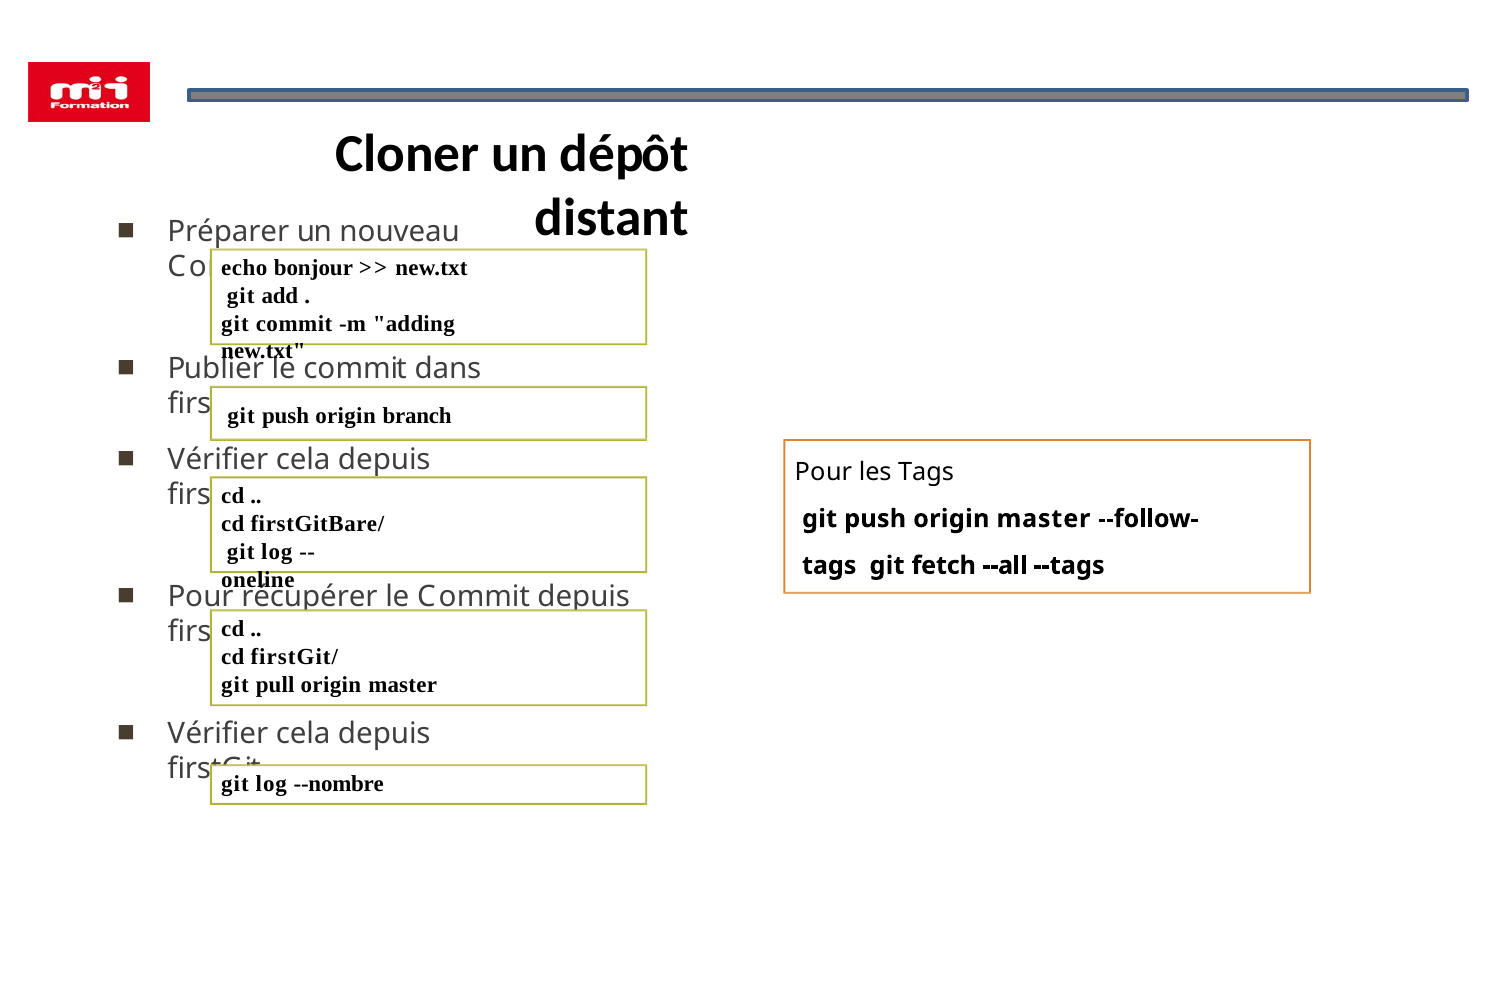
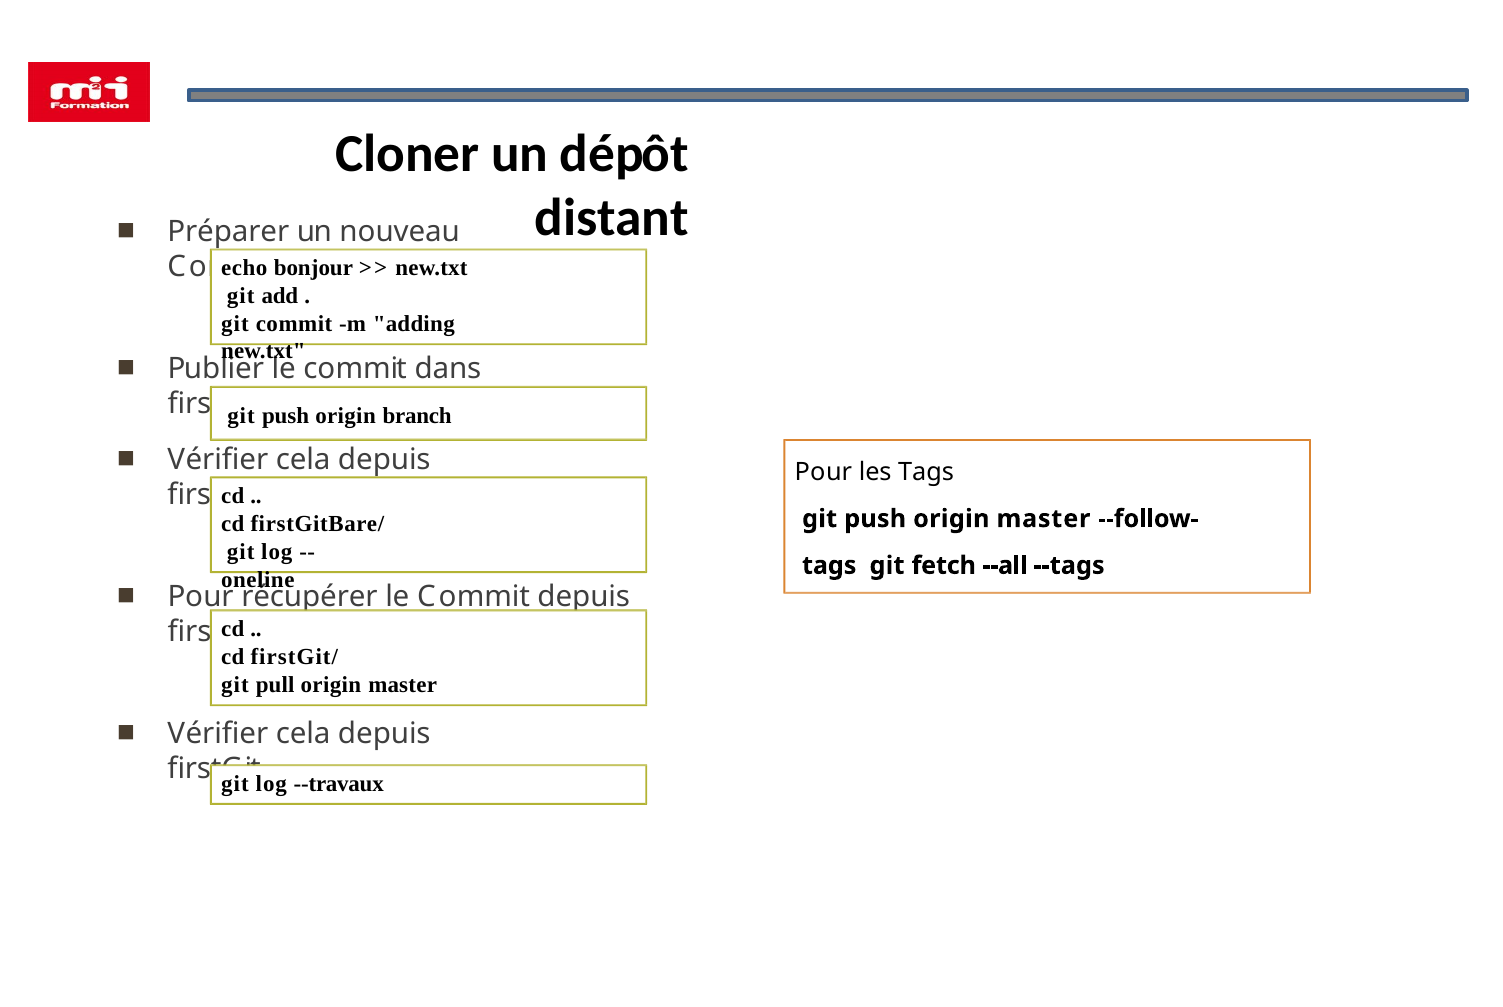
--nombre: --nombre -> --travaux (339, 784)
